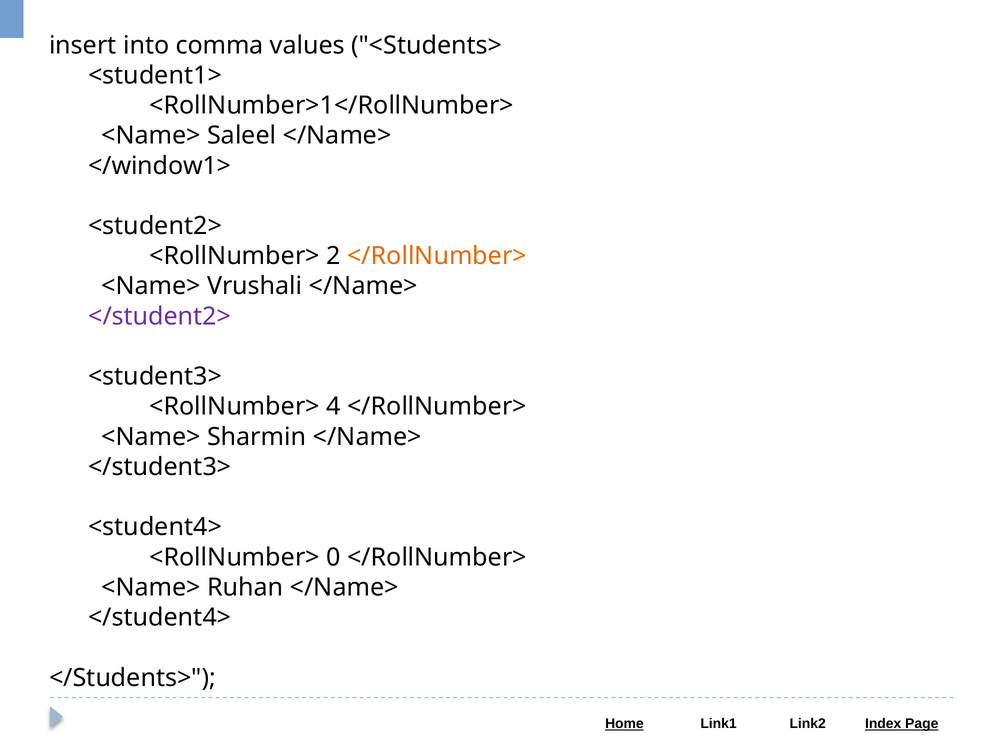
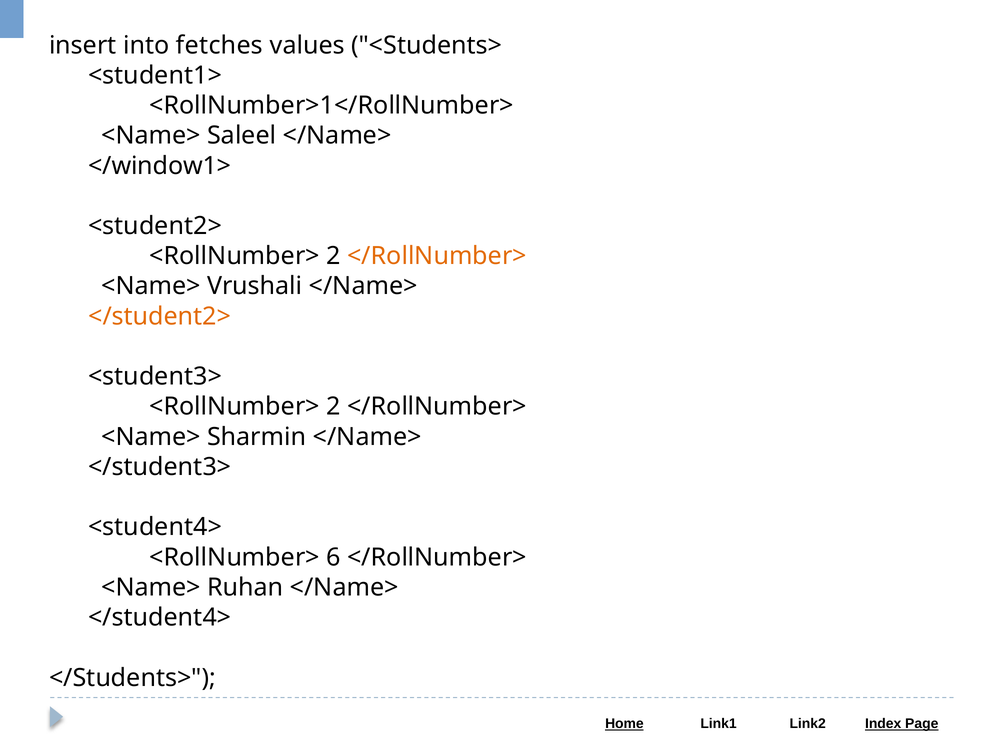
comma: comma -> fetches (219, 45)
</student2> colour: purple -> orange (160, 316)
4: 4 -> 2 (333, 407)
0: 0 -> 6 (333, 557)
